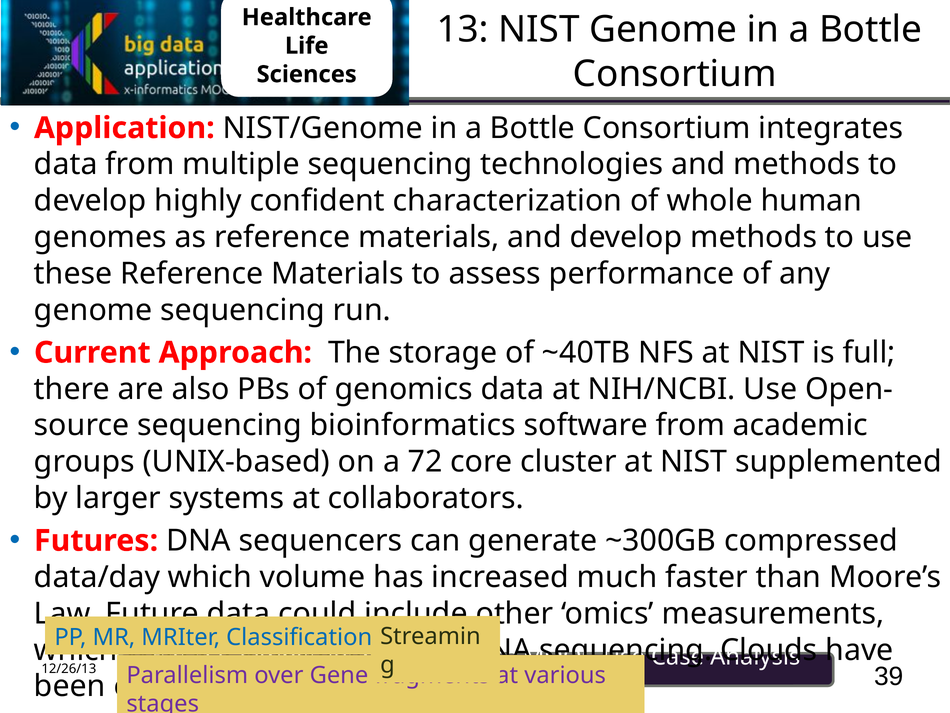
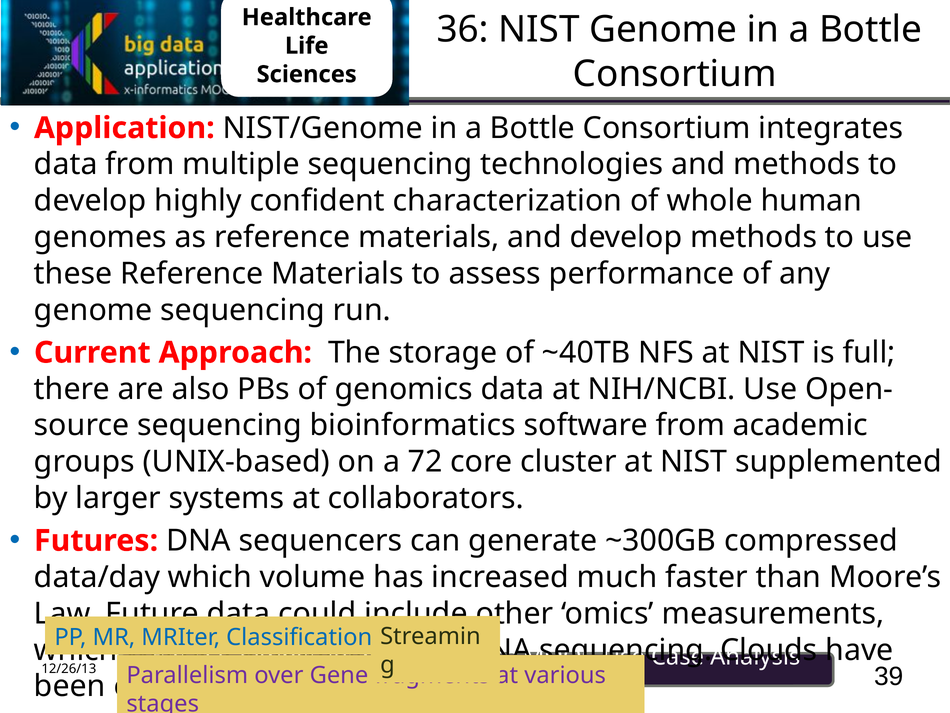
13: 13 -> 36 (463, 30)
